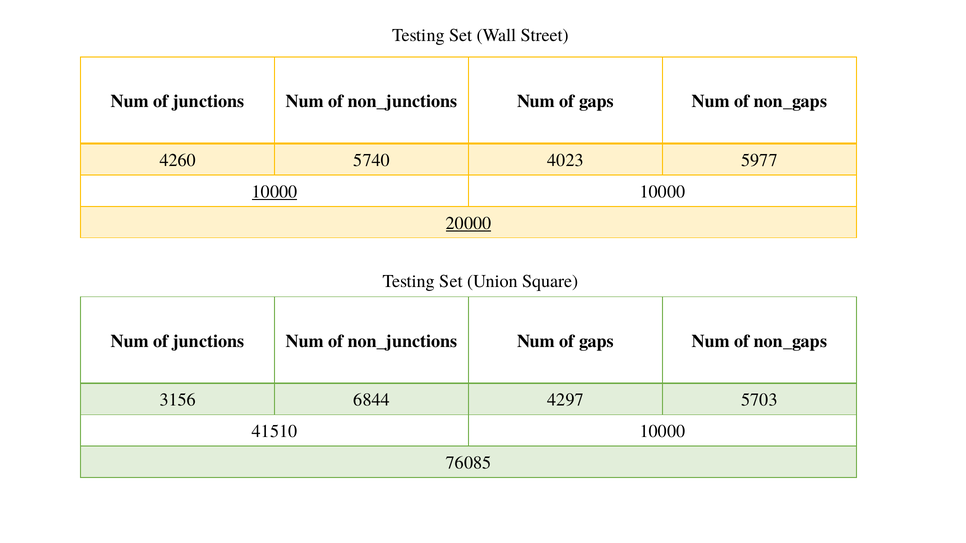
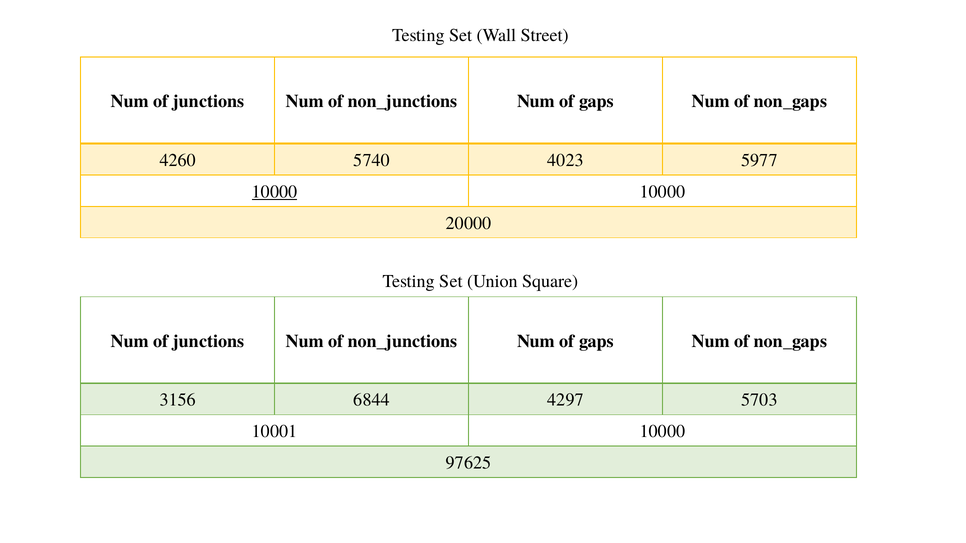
20000 underline: present -> none (469, 223)
41510: 41510 -> 10001 (275, 432)
76085: 76085 -> 97625 (469, 463)
